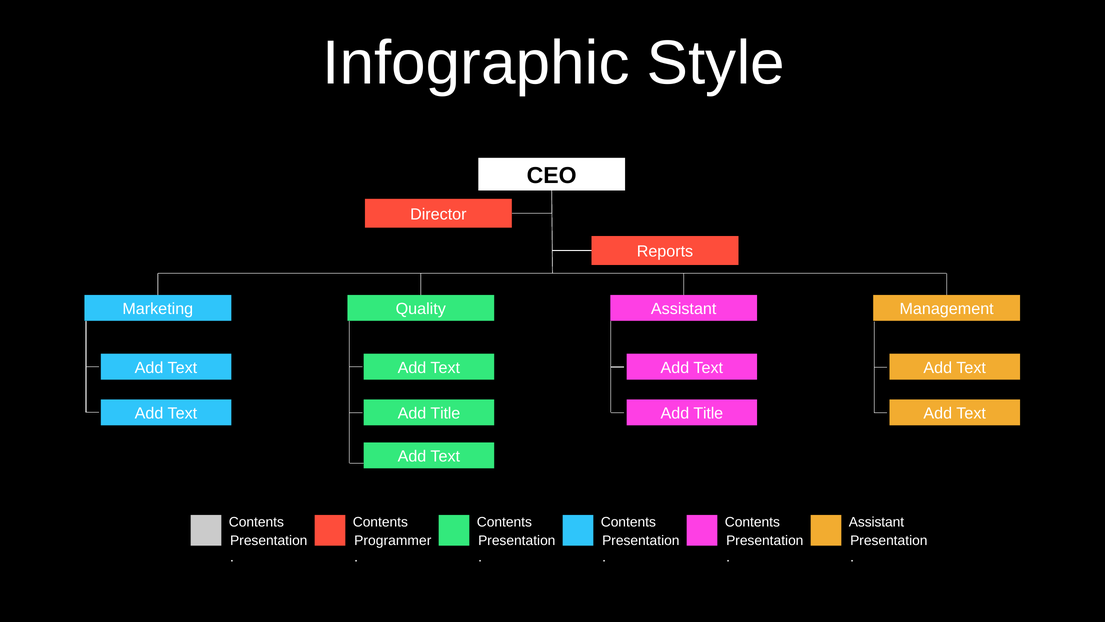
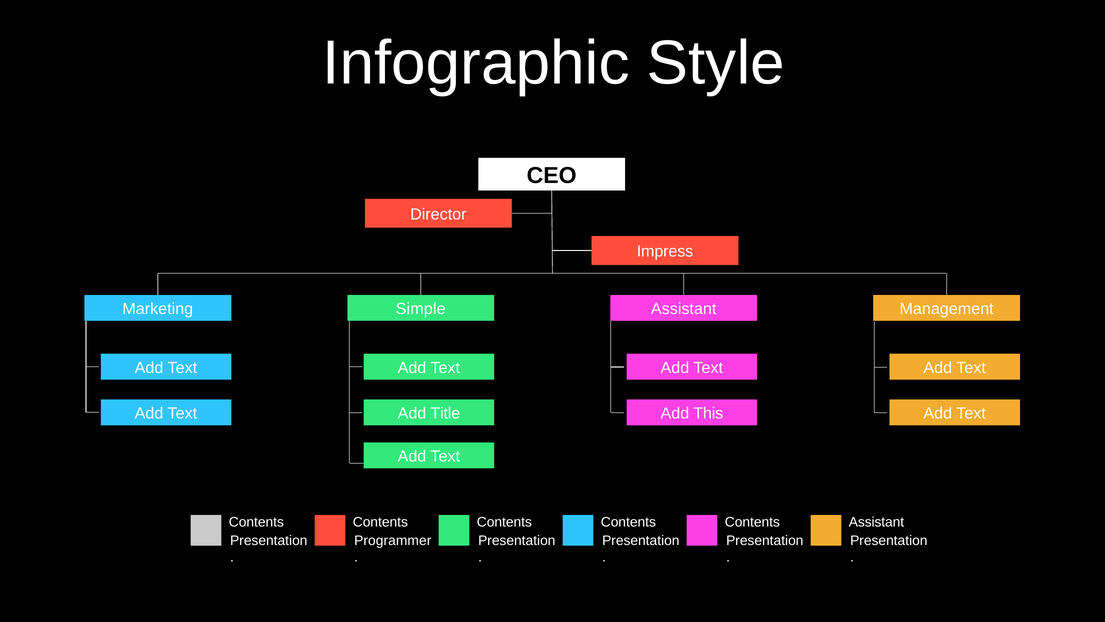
Reports: Reports -> Impress (665, 251)
Quality: Quality -> Simple (421, 309)
Title: Title -> This (708, 413)
